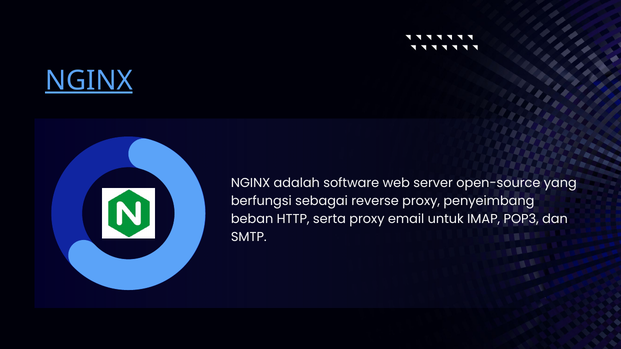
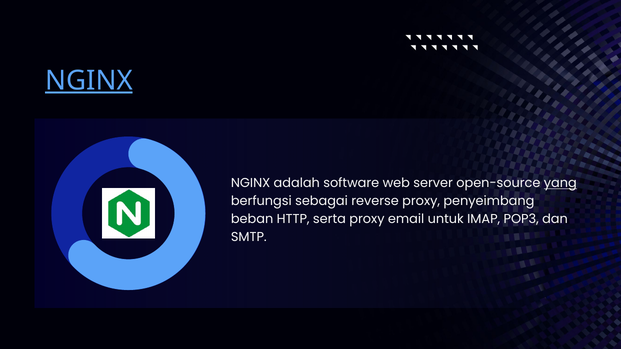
yang underline: none -> present (560, 183)
